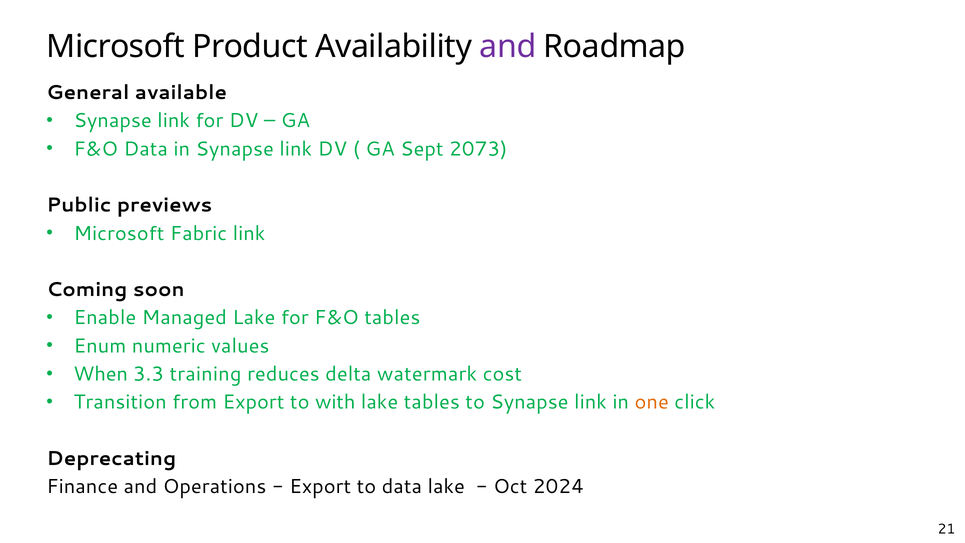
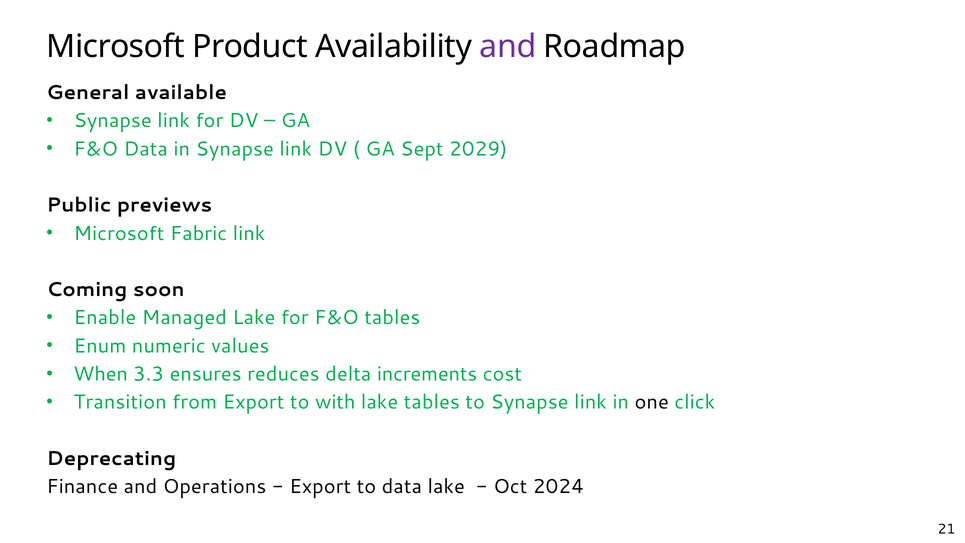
2073: 2073 -> 2029 (478, 149)
training: training -> ensures (206, 374)
watermark: watermark -> increments (427, 374)
one colour: orange -> black (652, 402)
